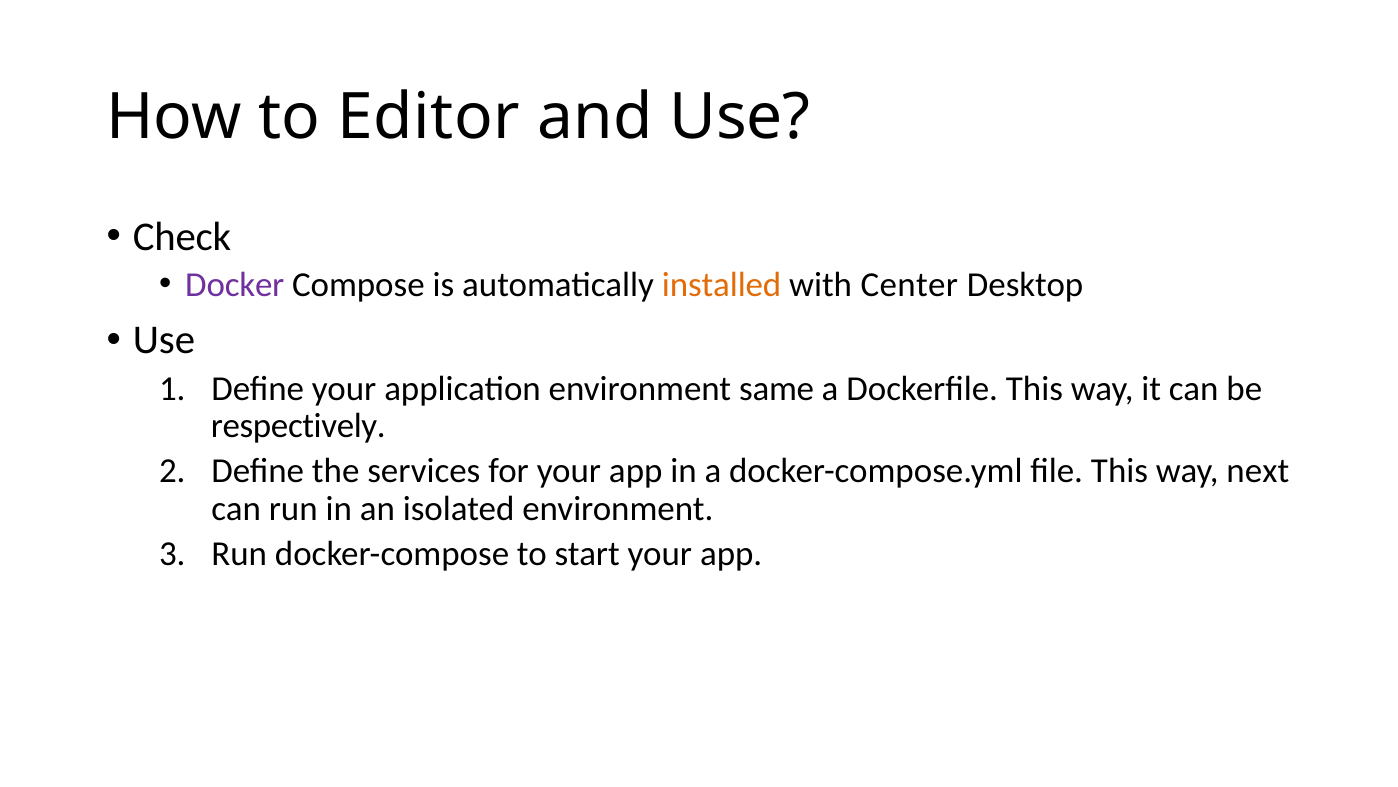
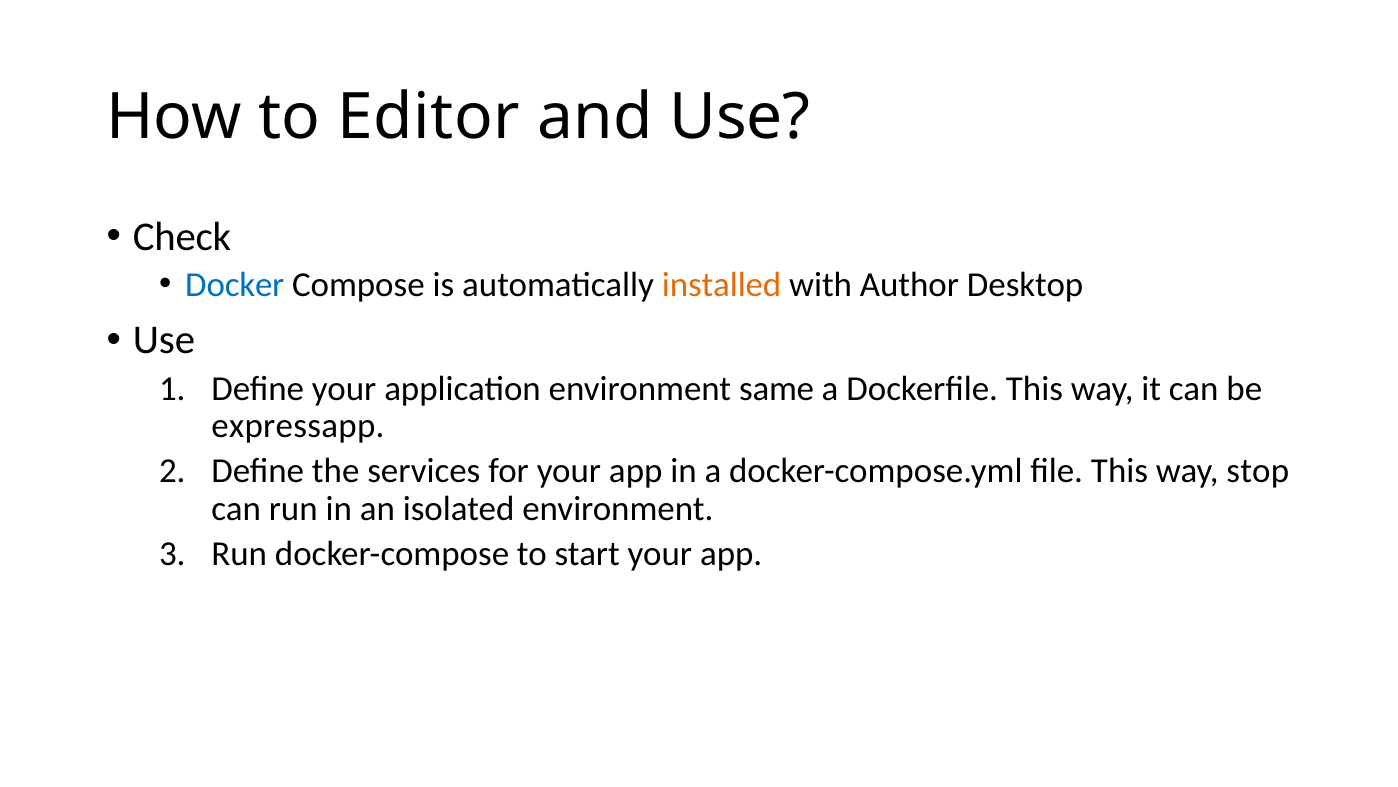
Docker colour: purple -> blue (235, 285)
Center: Center -> Author (909, 285)
respectively: respectively -> expressapp (298, 426)
next: next -> stop (1258, 471)
